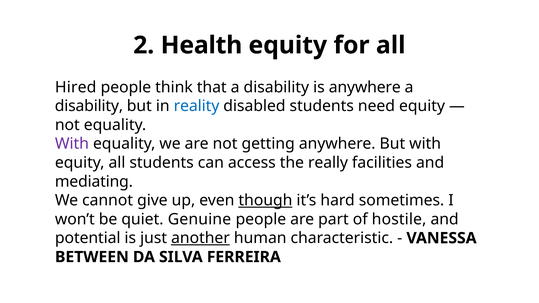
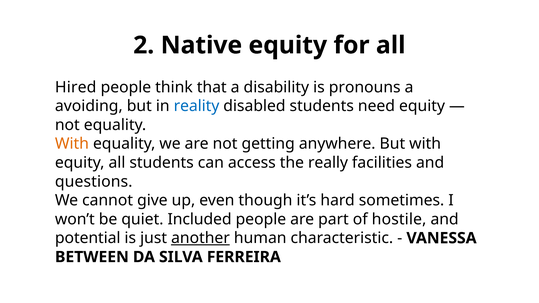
Health: Health -> Native (201, 45)
is anywhere: anywhere -> pronouns (365, 87)
disability: disability -> avoiding (89, 106)
With colour: purple -> orange (72, 144)
mediating: mediating -> questions (94, 182)
though underline: present -> none (265, 200)
Genuine: Genuine -> Included (200, 219)
